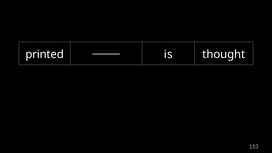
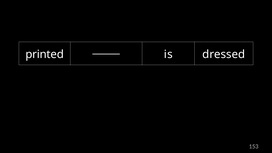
thought: thought -> dressed (224, 54)
